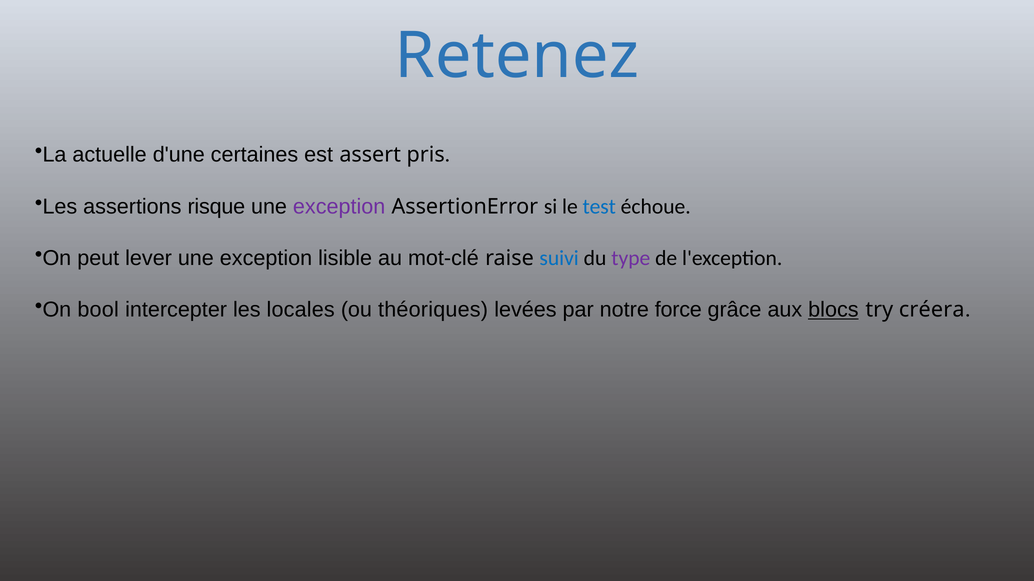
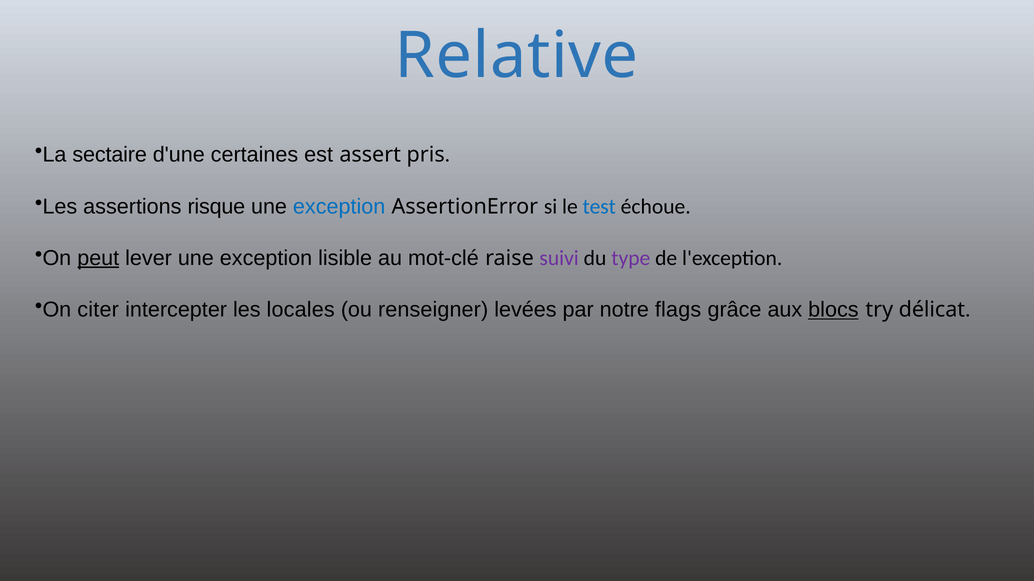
Retenez: Retenez -> Relative (517, 56)
actuelle: actuelle -> sectaire (110, 155)
exception colour: purple -> blue (339, 207)
peut underline: none -> present (98, 258)
suivi colour: blue -> purple (559, 258)
bool: bool -> citer (98, 310)
théoriques: théoriques -> renseigner (433, 310)
force: force -> flags (678, 310)
créera: créera -> délicat (932, 310)
